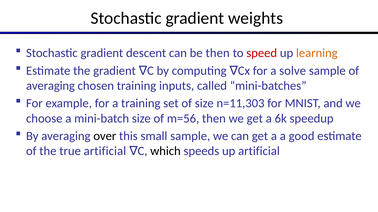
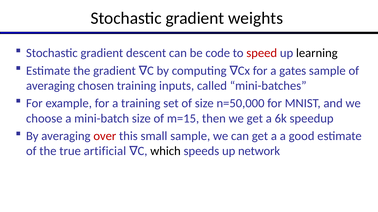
be then: then -> code (218, 53)
learning colour: orange -> black (317, 53)
solve: solve -> gates (293, 71)
n=11,303: n=11,303 -> n=50,000 (240, 104)
m=56: m=56 -> m=15 (183, 119)
over colour: black -> red (105, 136)
up artificial: artificial -> network (259, 151)
